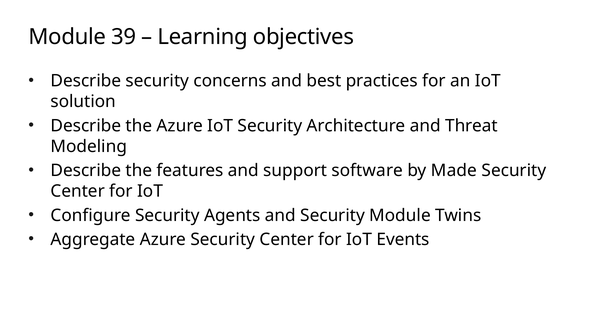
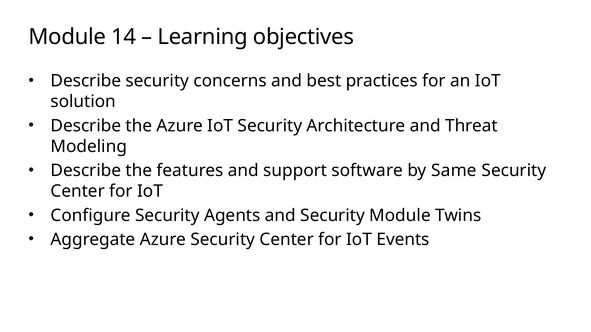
39: 39 -> 14 (124, 37)
Made: Made -> Same (454, 171)
